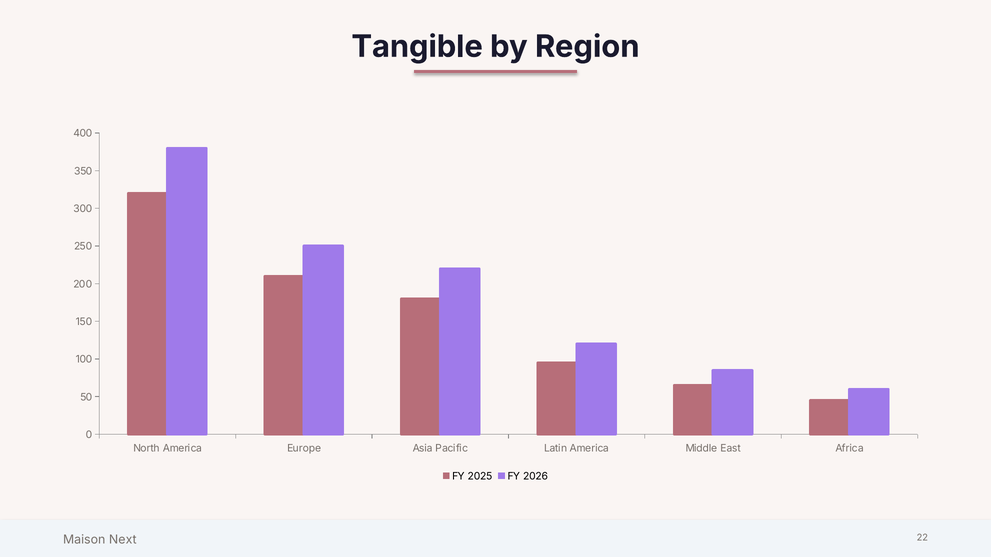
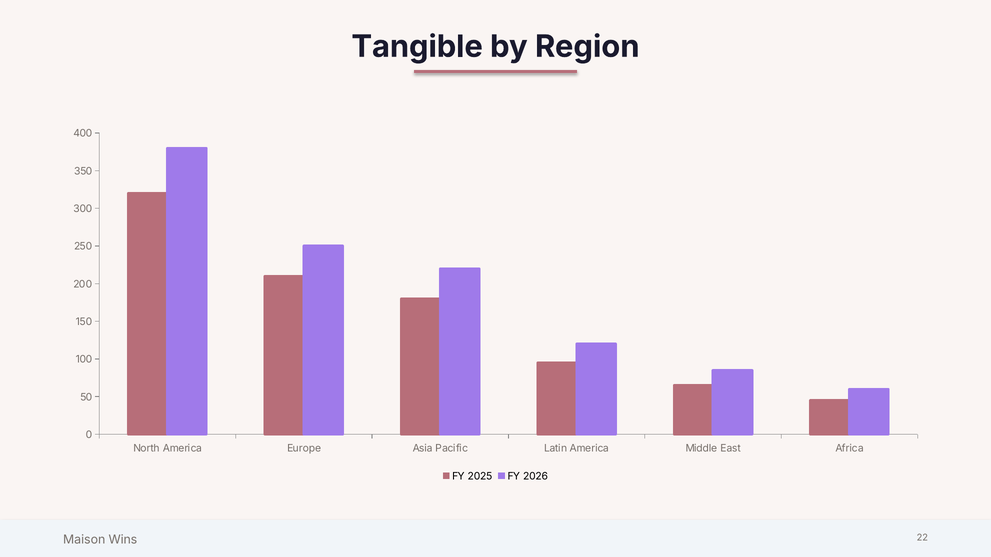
Next: Next -> Wins (123, 540)
